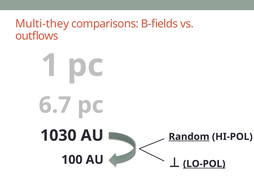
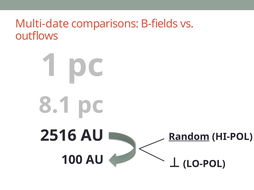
Multi-they: Multi-they -> Multi-date (42, 24)
6.7: 6.7 -> 8.1 (55, 105)
1030: 1030 -> 2516 (58, 136)
LO-POL underline: present -> none (204, 164)
